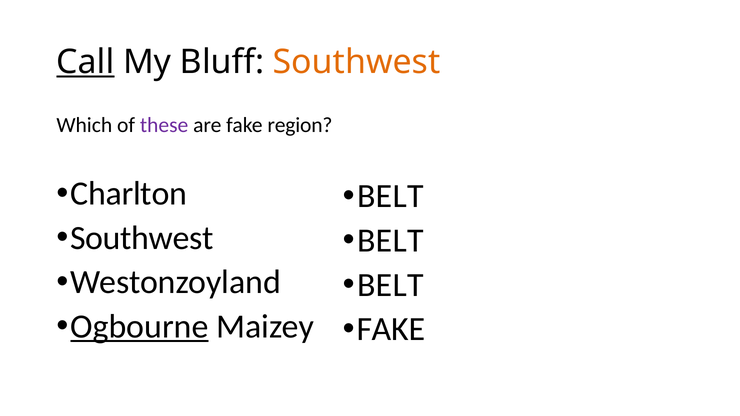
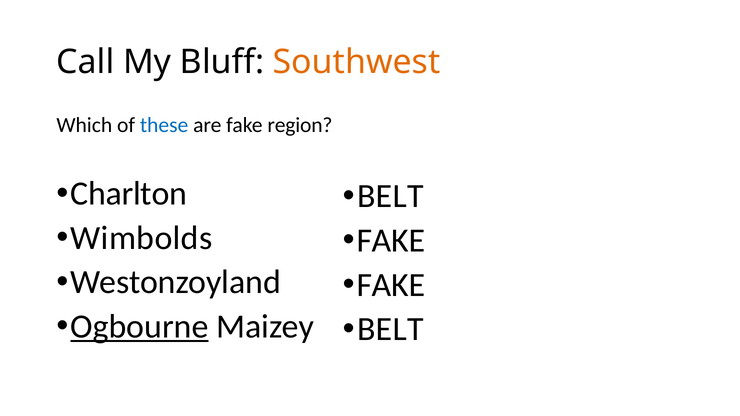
Call underline: present -> none (85, 62)
these colour: purple -> blue (164, 125)
Southwest: Southwest -> Wimbolds (141, 238)
BELT: BELT -> FAKE (391, 241)
BELT: BELT -> FAKE (391, 285)
FAKE: FAKE -> BELT (391, 329)
